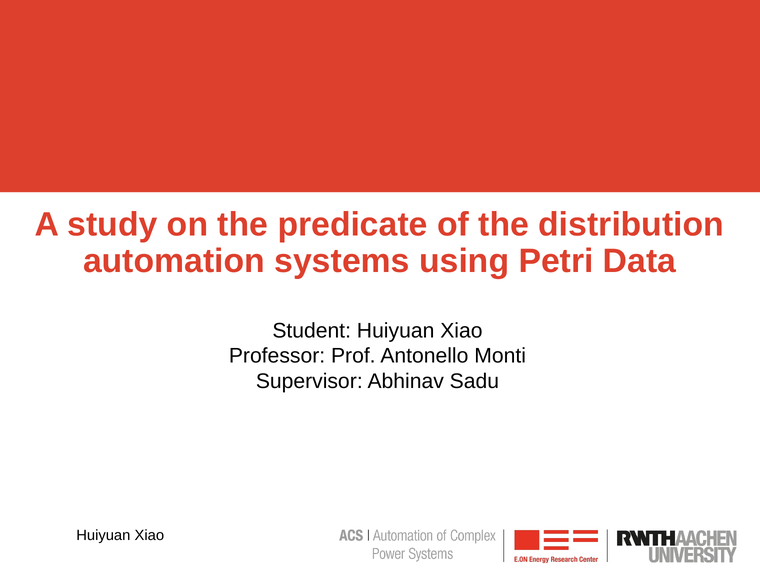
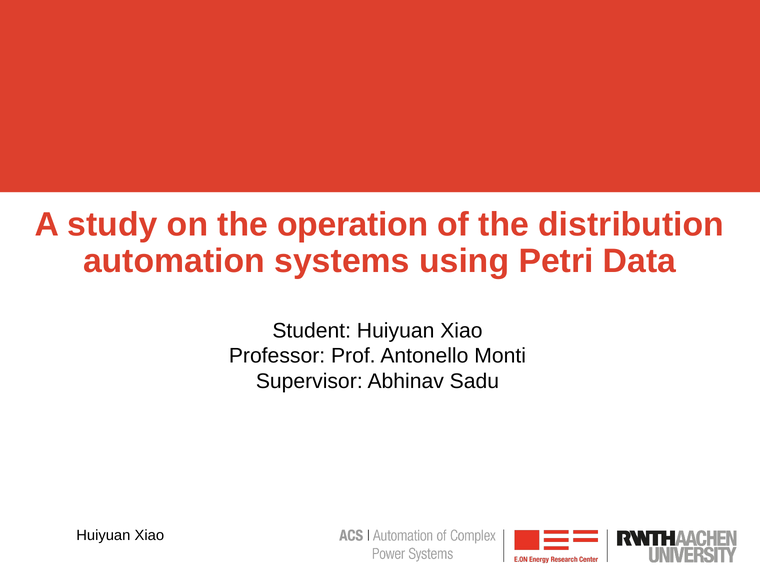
predicate: predicate -> operation (353, 225)
